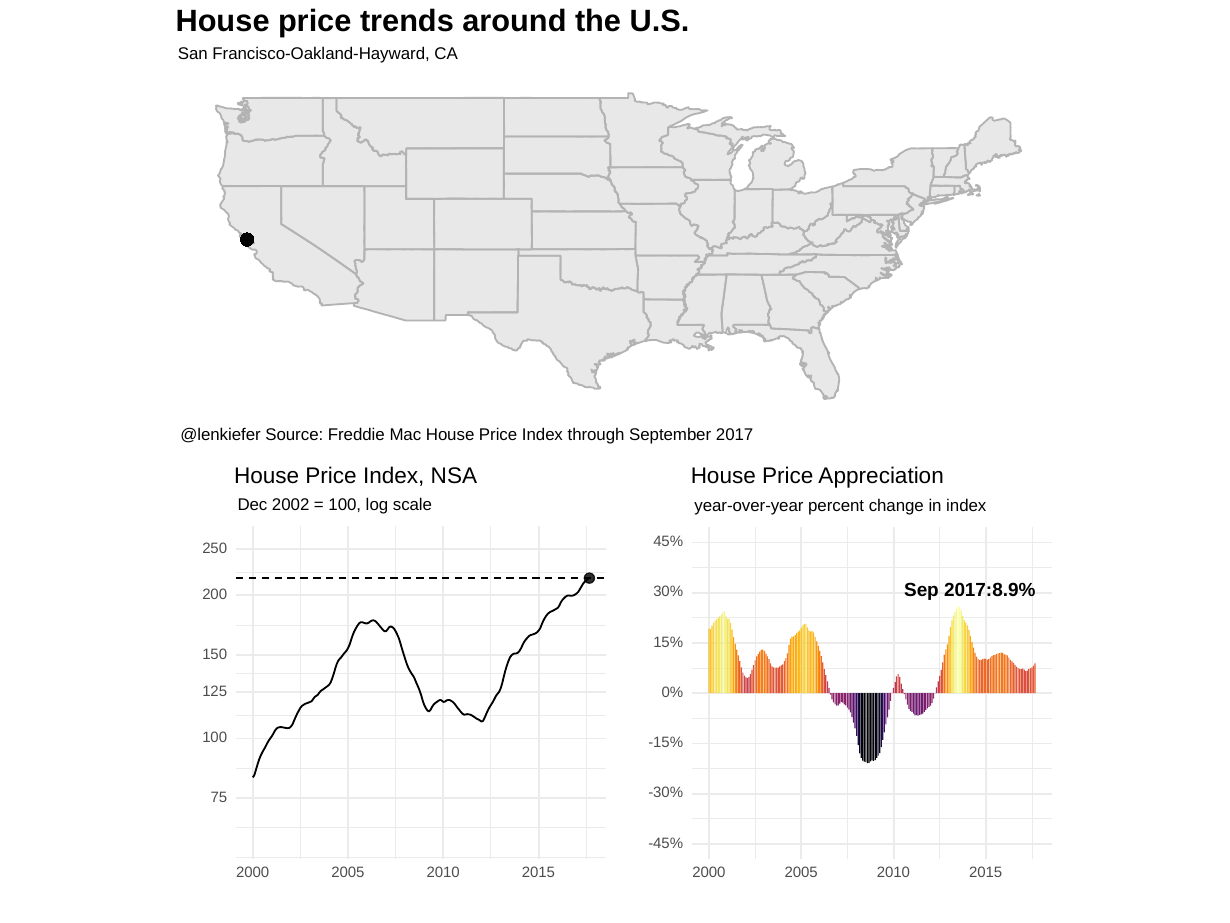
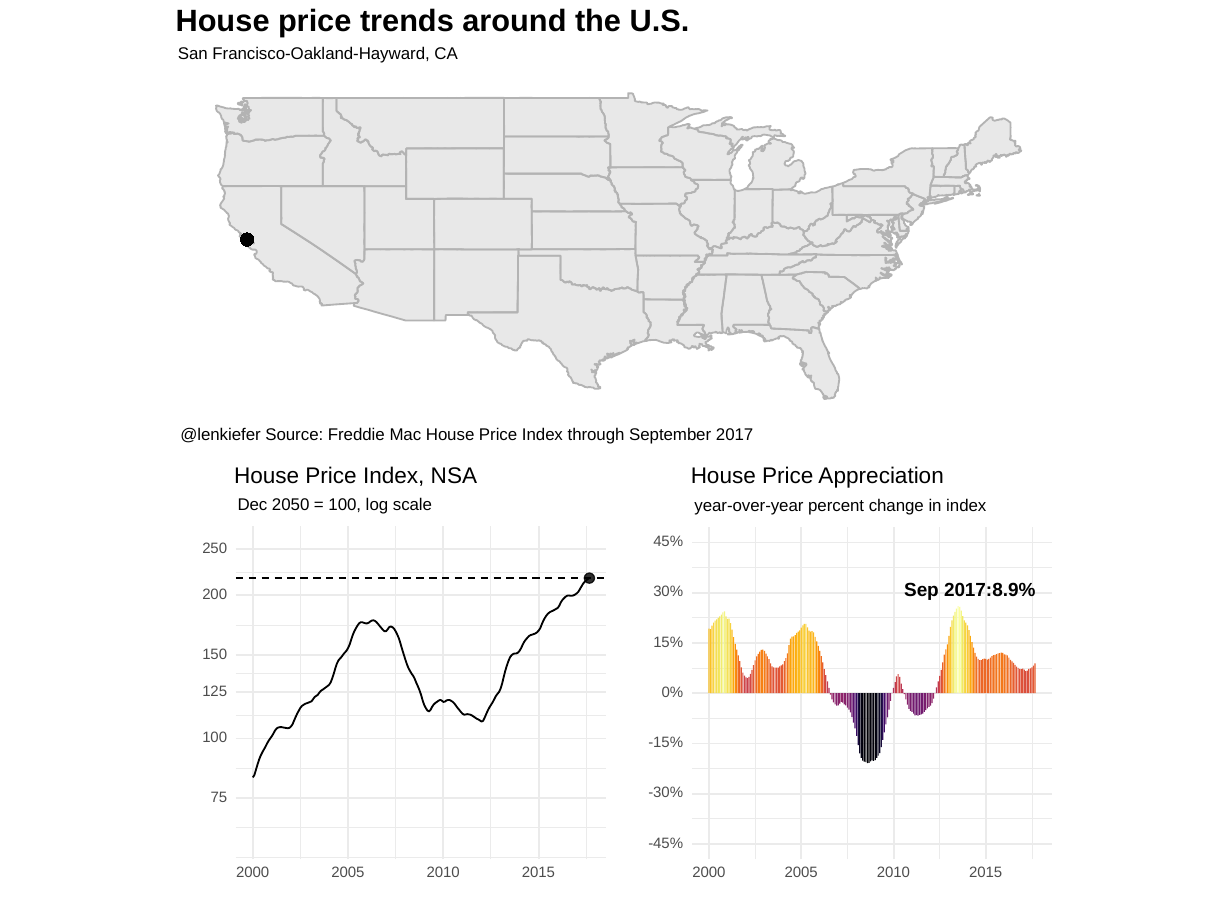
2002: 2002 -> 2050 (291, 504)
